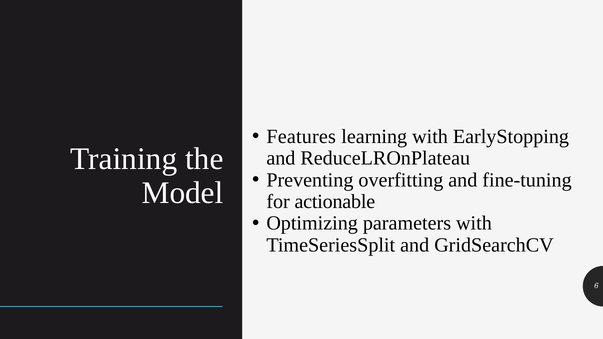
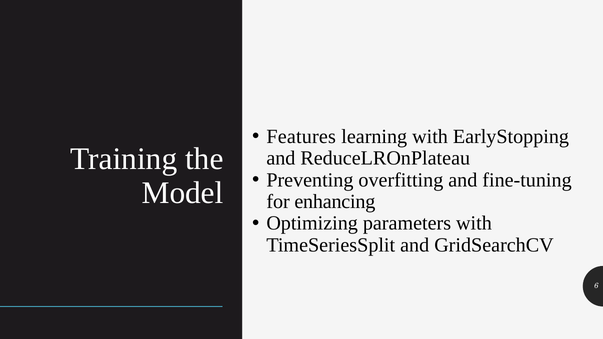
actionable: actionable -> enhancing (335, 202)
